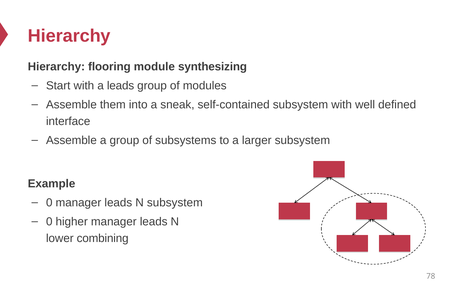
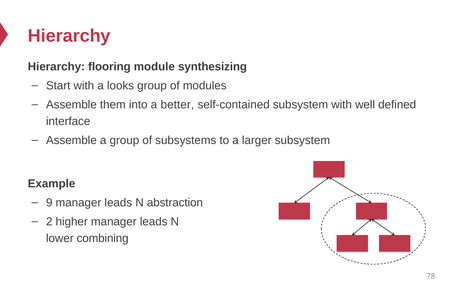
a leads: leads -> looks (121, 85)
sneak: sneak -> better (177, 104)
0: 0 -> 9 (49, 202)
N subsystem: subsystem -> abstraction (175, 202)
0: 0 -> 2 (49, 221)
